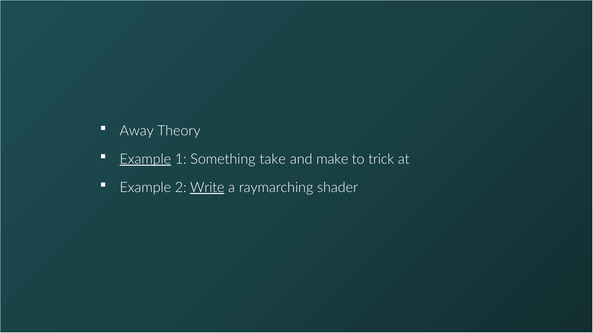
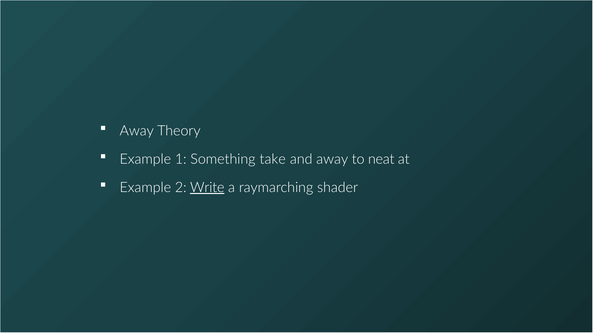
Example underline: present -> none (145, 159)
and make: make -> away (332, 159)
trick: trick -> neat (381, 159)
